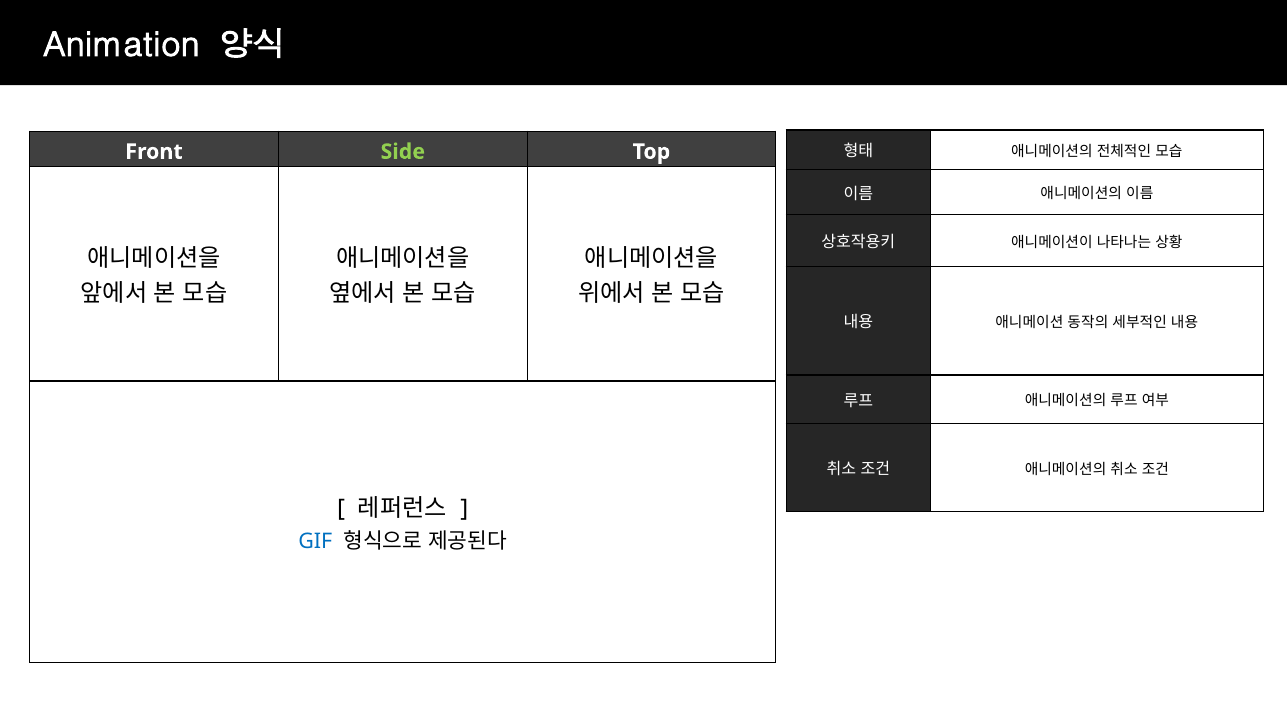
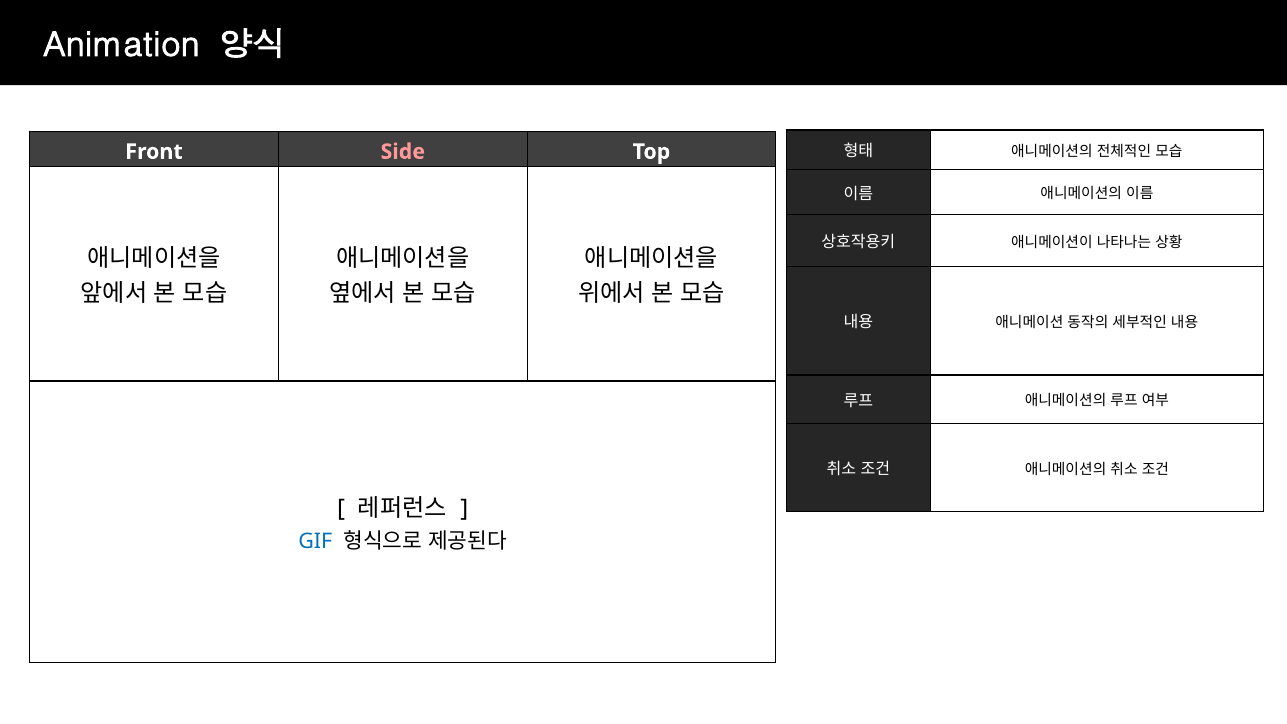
Side colour: light green -> pink (403, 152)
